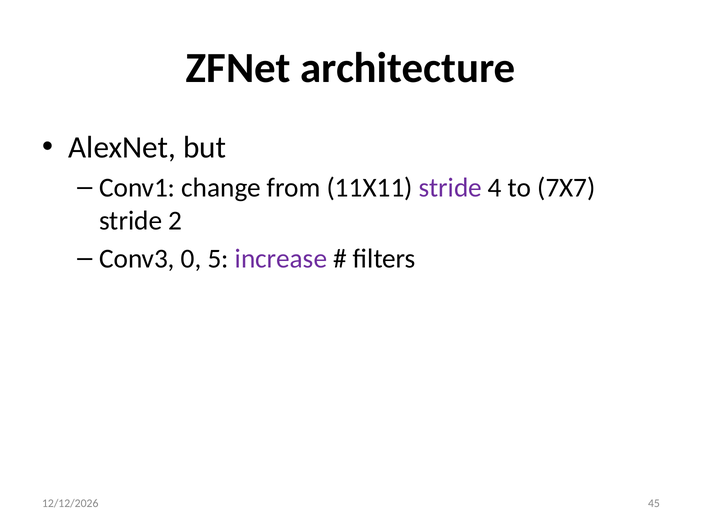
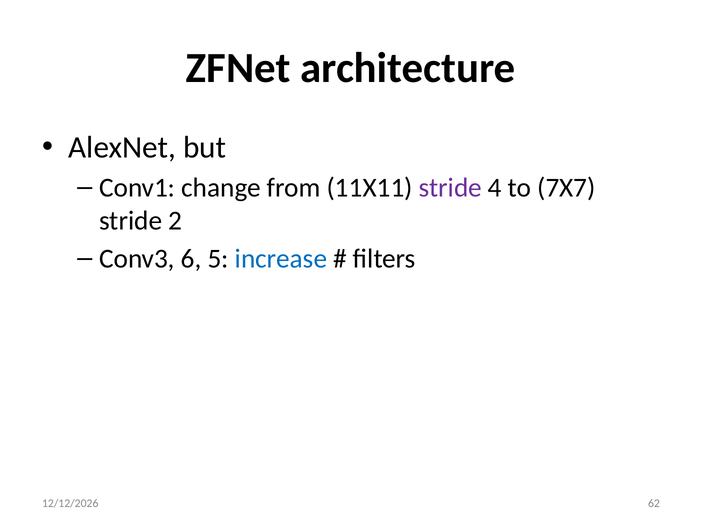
0: 0 -> 6 (191, 259)
increase colour: purple -> blue (281, 259)
45: 45 -> 62 (654, 503)
